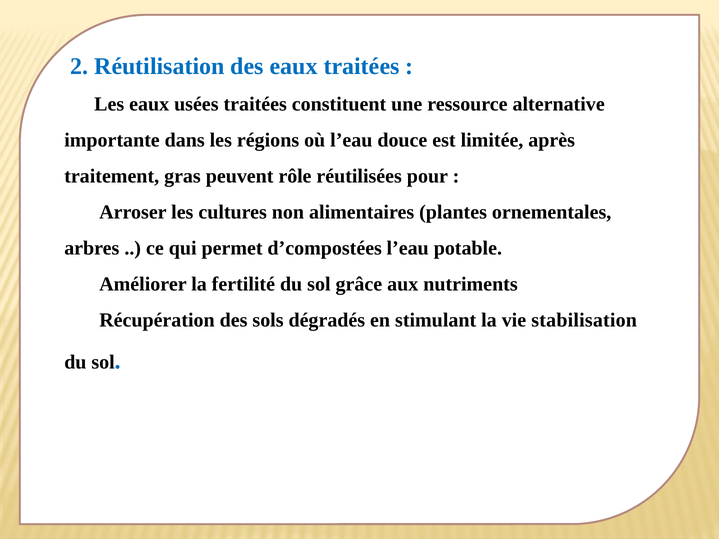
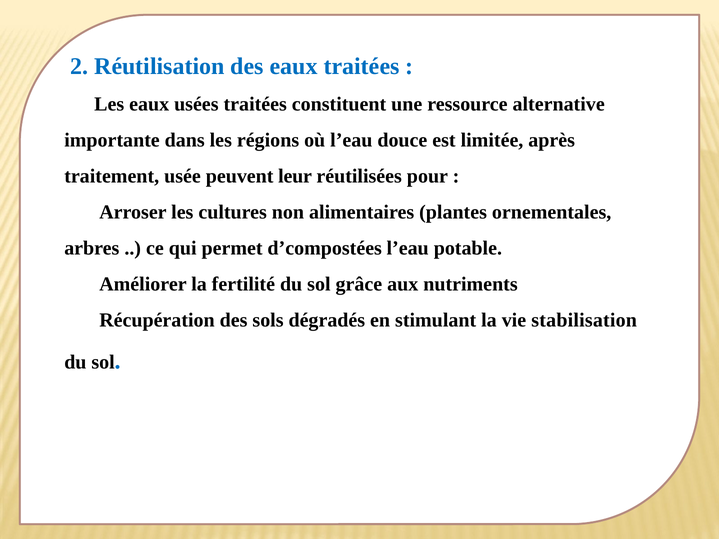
gras: gras -> usée (182, 176)
rôle: rôle -> leur (295, 176)
